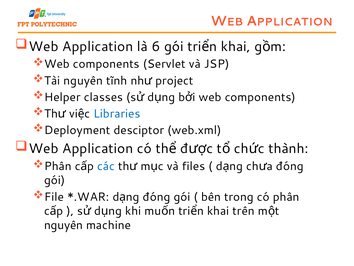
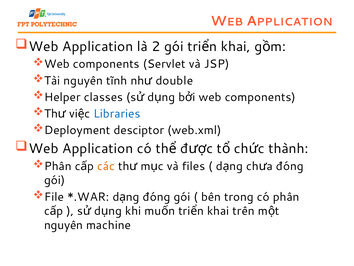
6: 6 -> 2 (156, 46)
project: project -> double (174, 80)
các colour: blue -> orange (106, 166)
